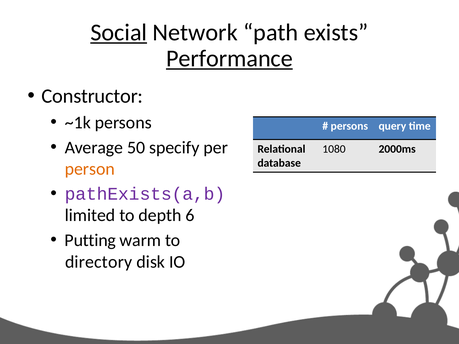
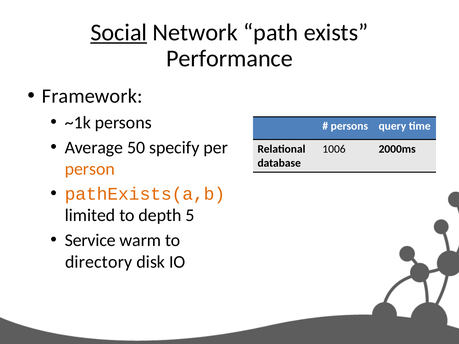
Performance underline: present -> none (230, 59)
Constructor: Constructor -> Framework (92, 96)
1080: 1080 -> 1006 (334, 149)
pathExists(a,b colour: purple -> orange (145, 194)
6: 6 -> 5 (190, 216)
Putting: Putting -> Service (90, 241)
